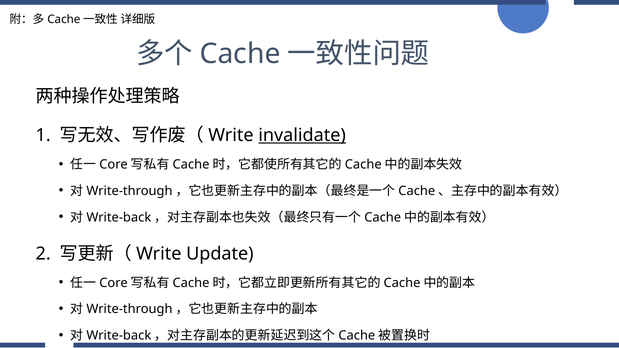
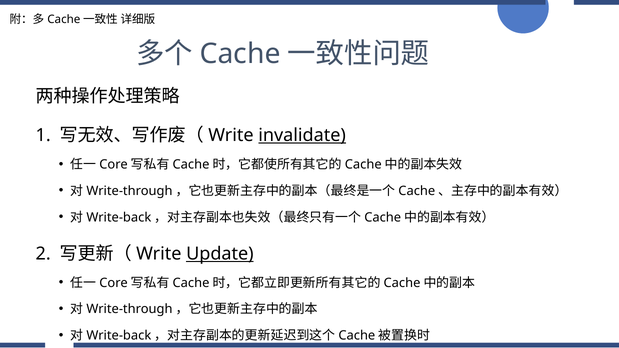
Update underline: none -> present (220, 254)
